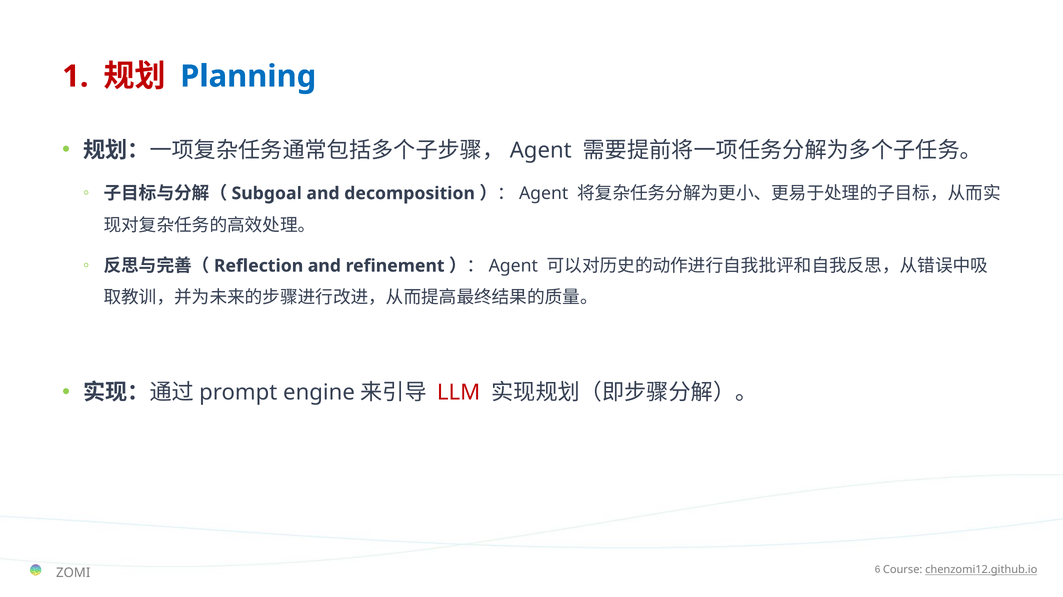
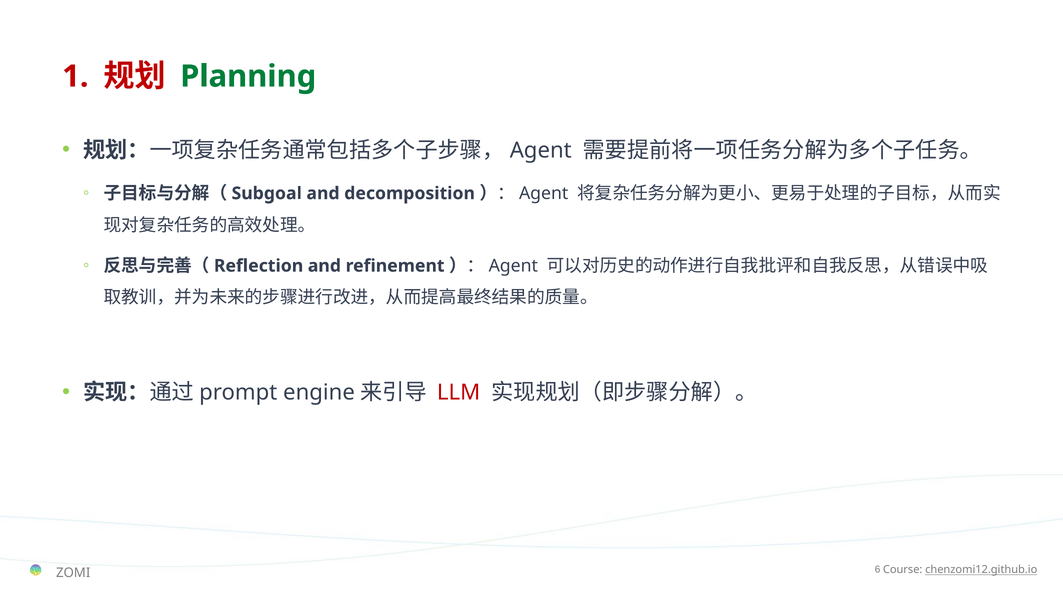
Planning colour: blue -> green (248, 76)
